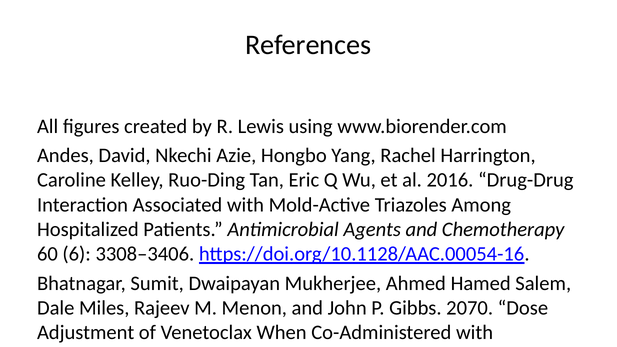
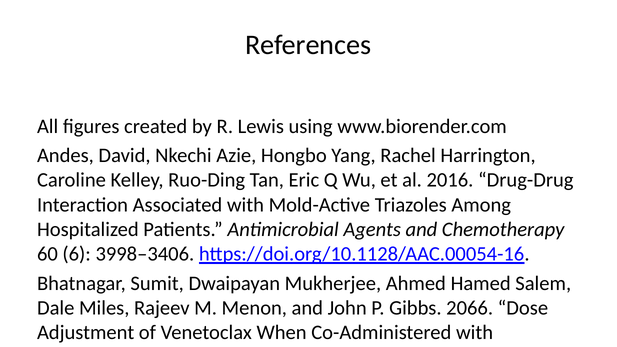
3308–3406: 3308–3406 -> 3998–3406 (145, 254)
2070: 2070 -> 2066 (470, 308)
